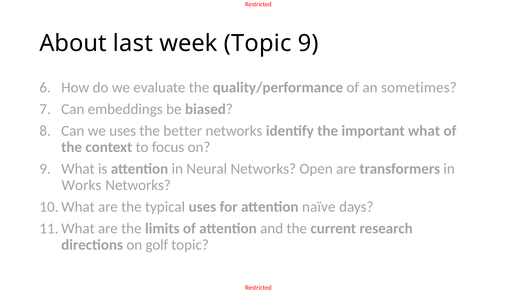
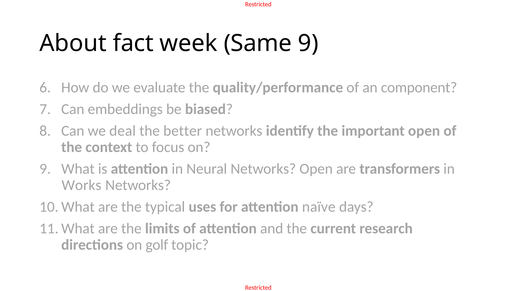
last: last -> fact (133, 43)
week Topic: Topic -> Same (258, 43)
sometimes: sometimes -> component (419, 87)
we uses: uses -> deal (123, 131)
important what: what -> open (424, 131)
